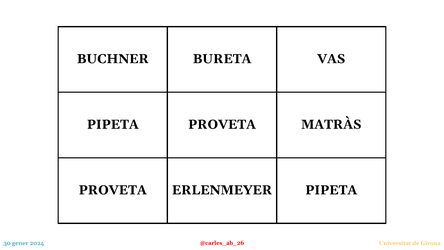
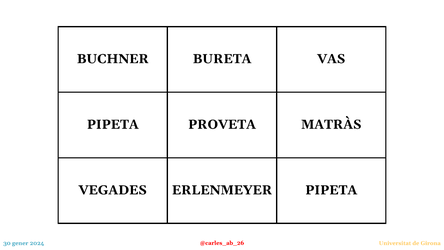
PROVETA: PROVETA -> VEGADES (113, 190)
